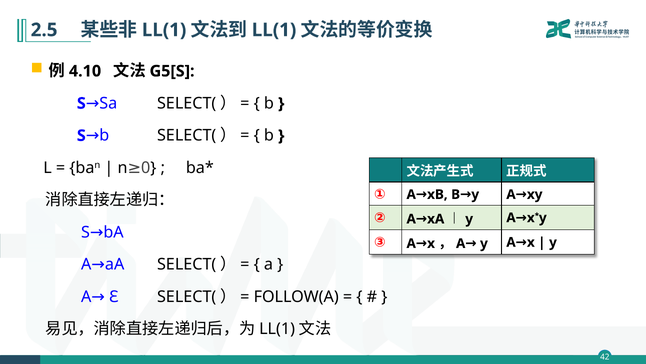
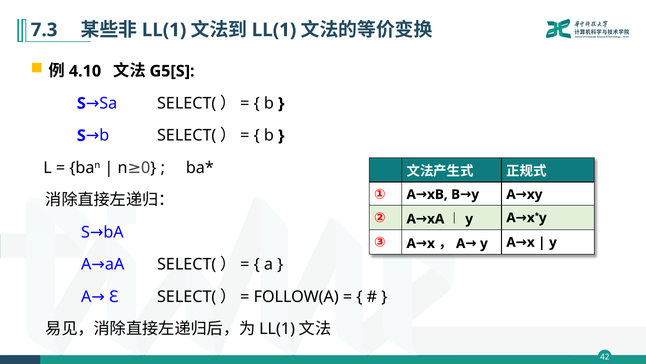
2.5: 2.5 -> 7.3 (44, 30)
